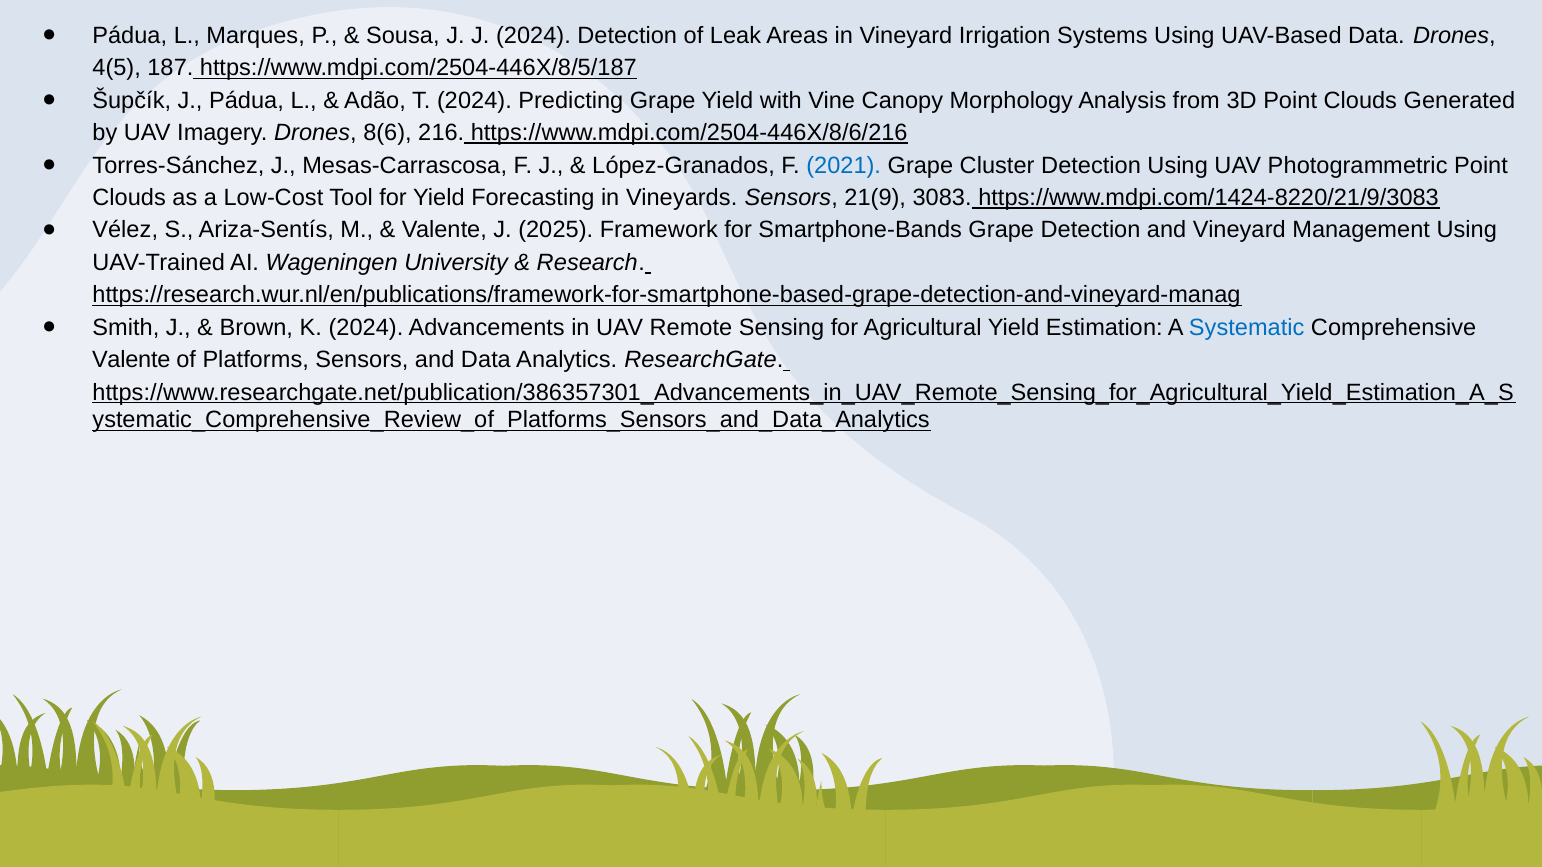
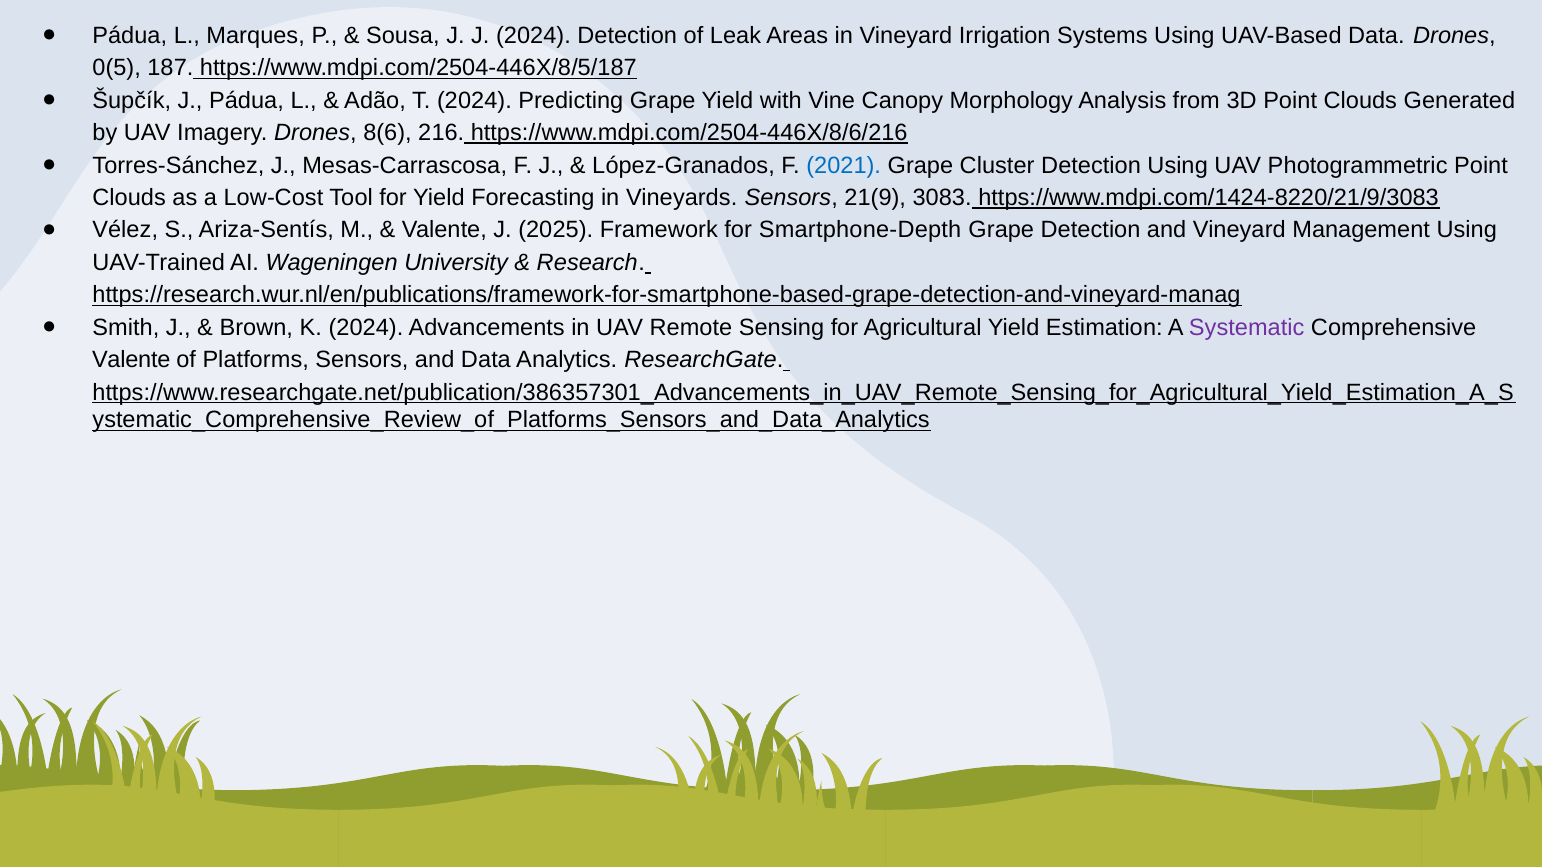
4(5: 4(5 -> 0(5 (117, 68)
Smartphone-Bands: Smartphone-Bands -> Smartphone-Depth (860, 230)
Systematic colour: blue -> purple (1247, 328)
